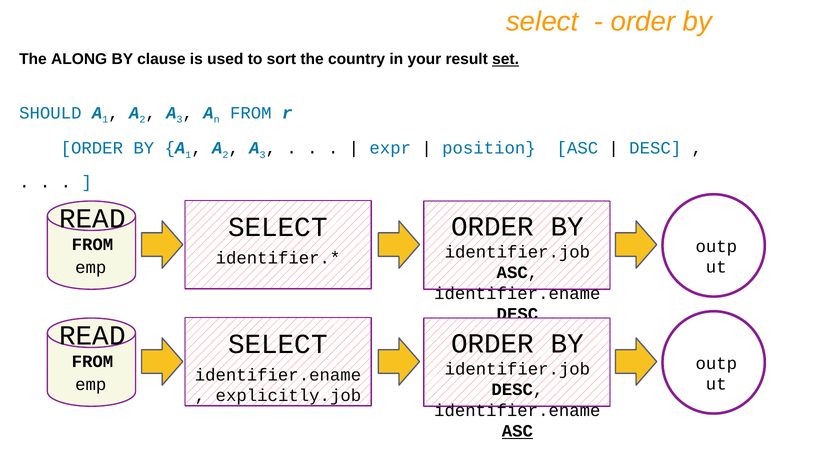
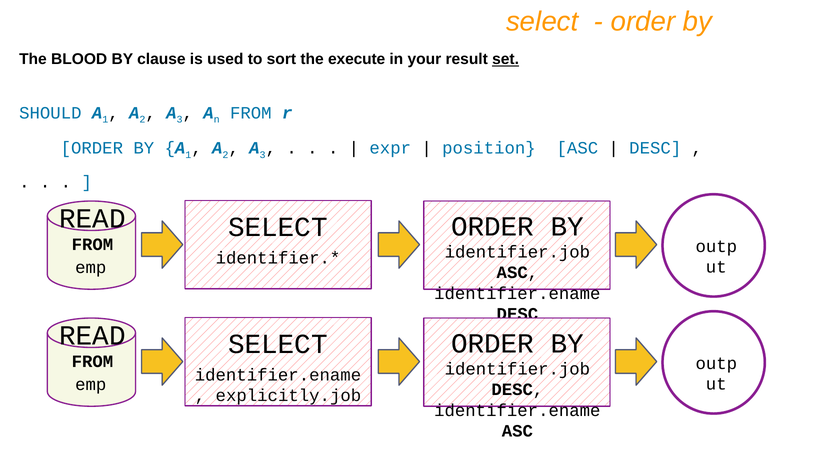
ALONG: ALONG -> BLOOD (79, 59)
country: country -> execute (357, 59)
ASC underline: present -> none (517, 431)
